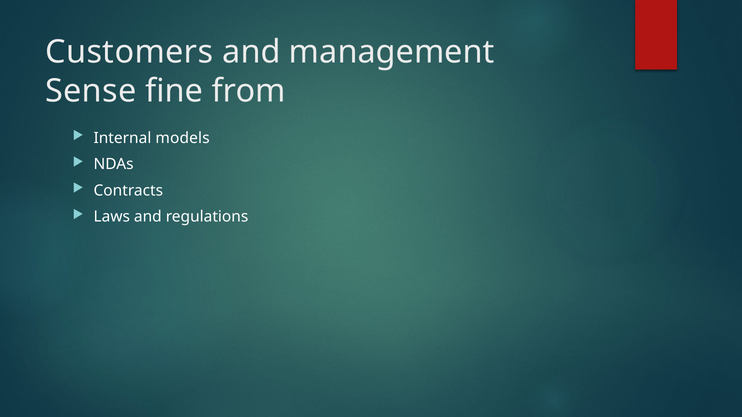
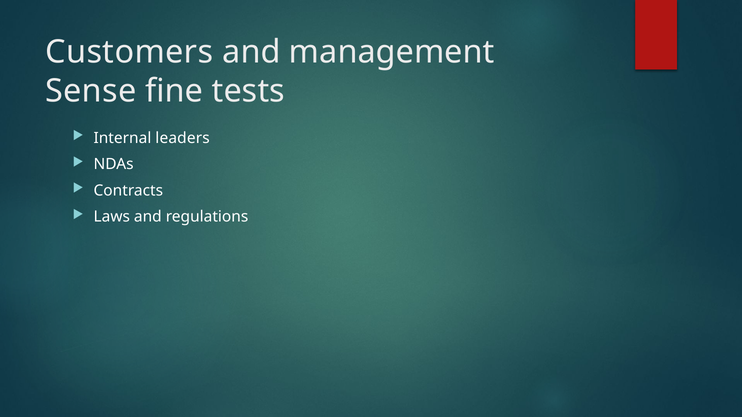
from: from -> tests (248, 91)
models: models -> leaders (183, 138)
